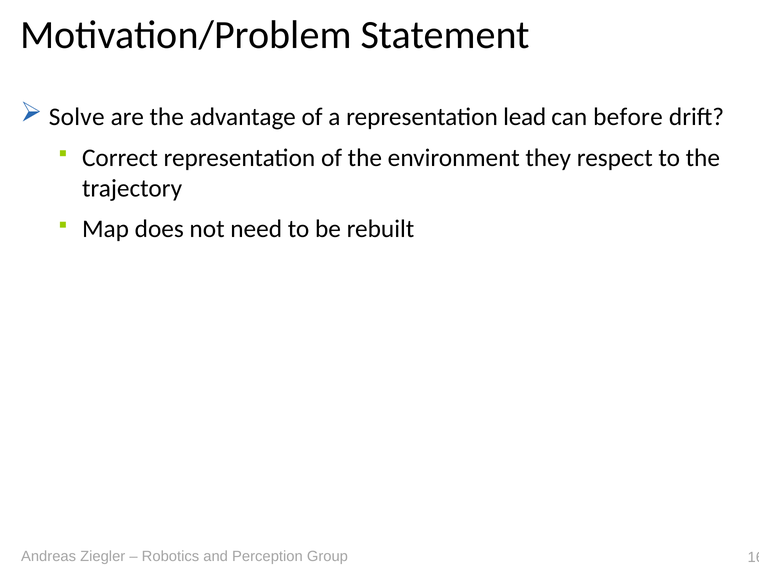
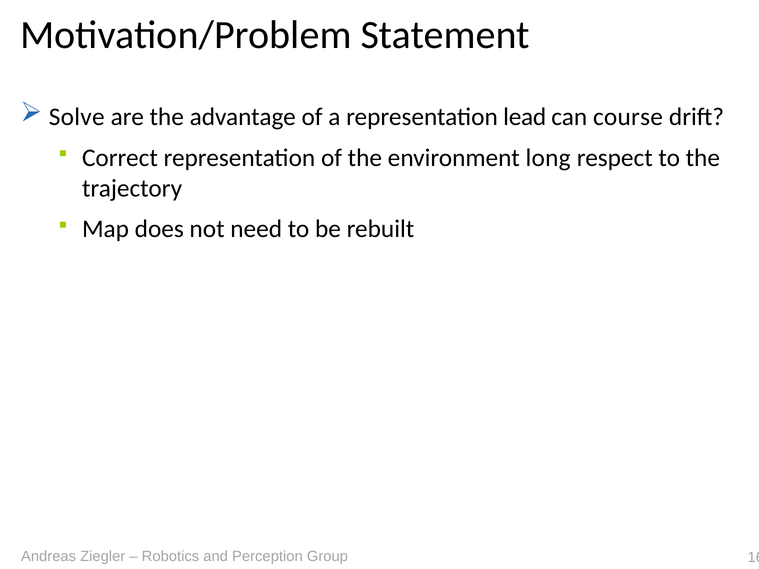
before: before -> course (628, 117)
they: they -> long (548, 158)
